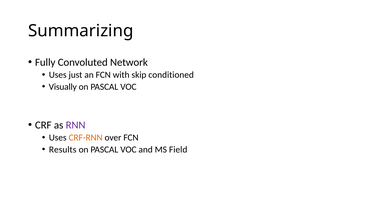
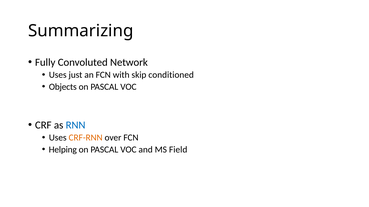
Visually: Visually -> Objects (63, 87)
RNN colour: purple -> blue (76, 125)
Results: Results -> Helping (63, 150)
